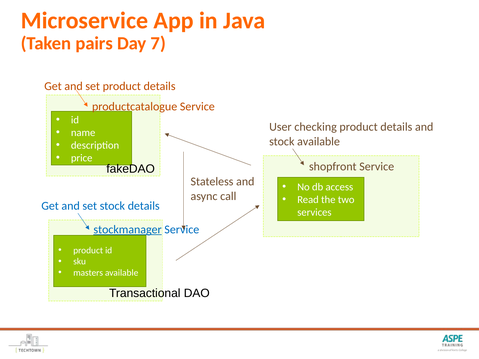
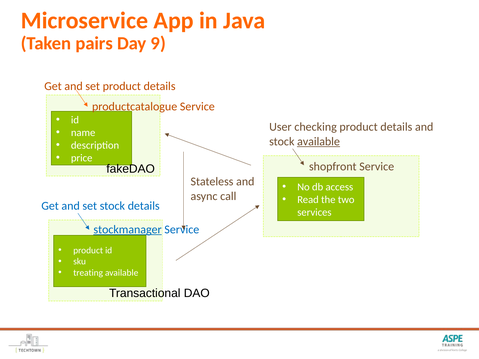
7: 7 -> 9 (158, 44)
available underline: none -> present (319, 142)
masters: masters -> treating (88, 273)
